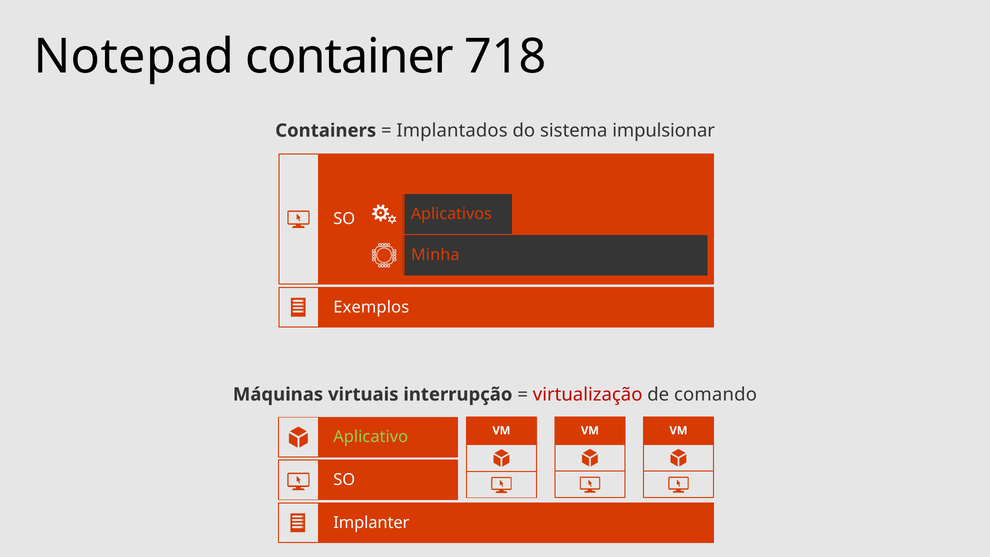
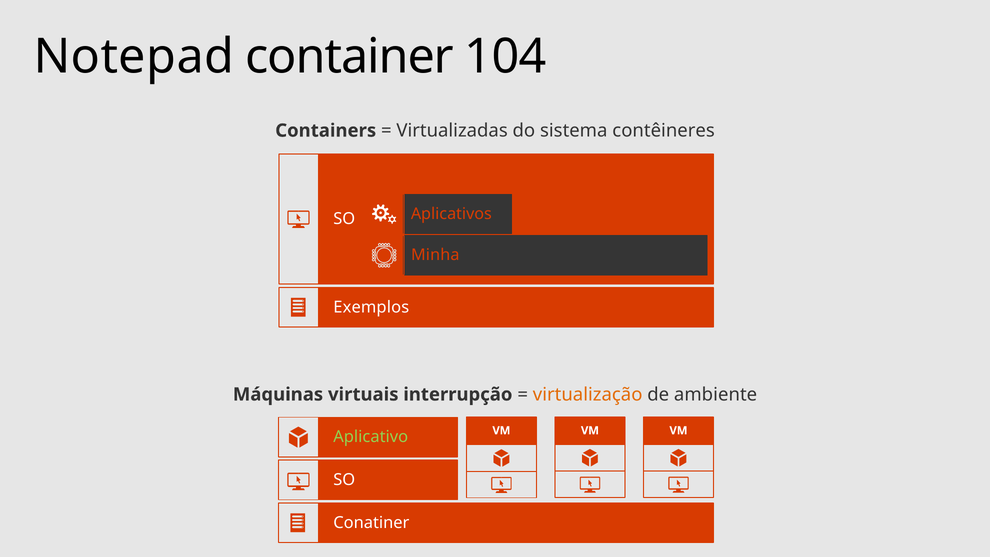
718: 718 -> 104 (505, 57)
Implantados: Implantados -> Virtualizadas (452, 131)
impulsionar: impulsionar -> contêineres (664, 131)
virtualização colour: red -> orange (588, 394)
comando: comando -> ambiente (716, 394)
Implanter: Implanter -> Conatiner (371, 522)
